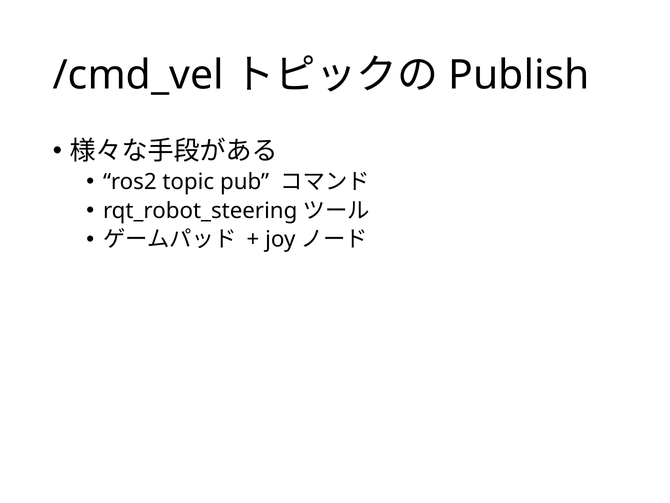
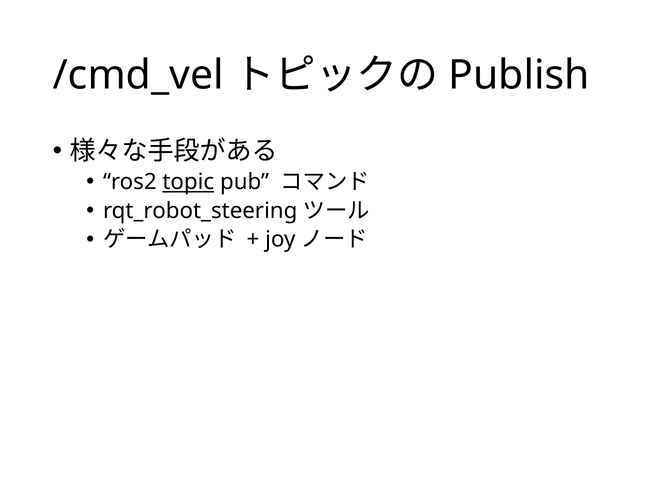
topic underline: none -> present (188, 182)
